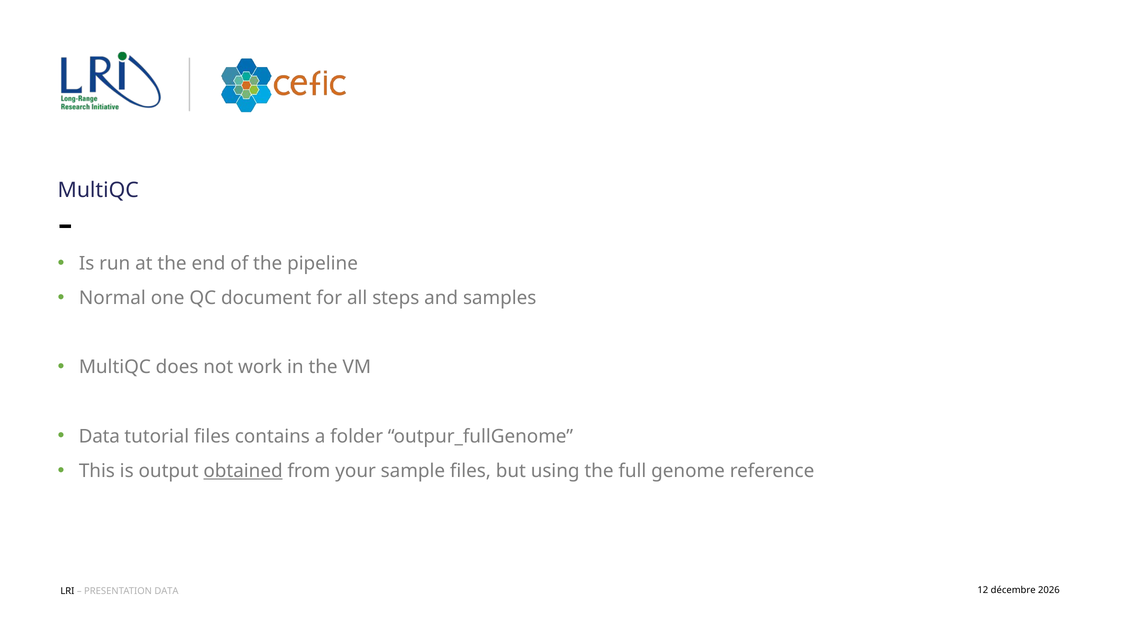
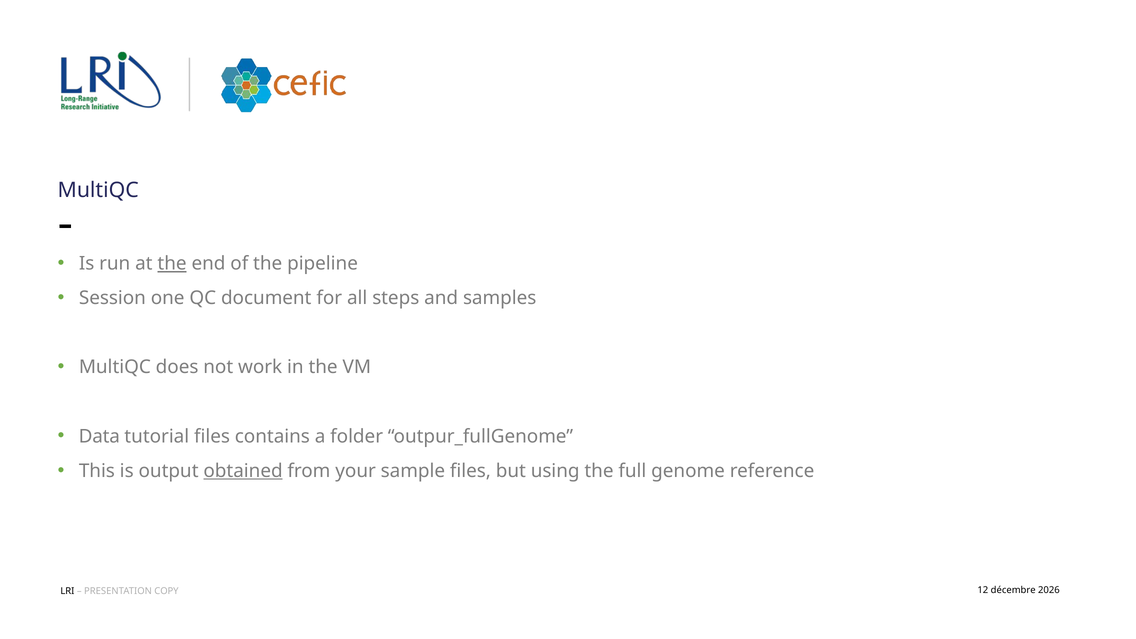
the underline: none -> present (172, 264)
Normal: Normal -> Session (112, 298)
PRESENTATION DATA: DATA -> COPY (166, 591)
